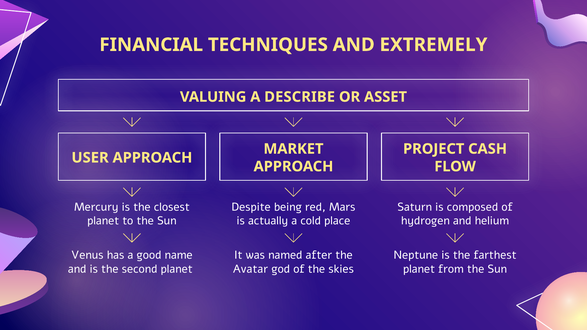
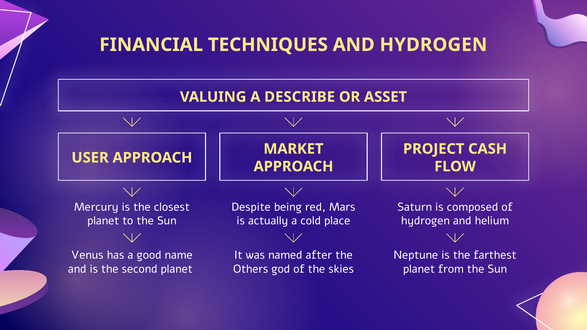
AND EXTREMELY: EXTREMELY -> HYDROGEN (433, 45)
Avatar: Avatar -> Others (251, 269)
